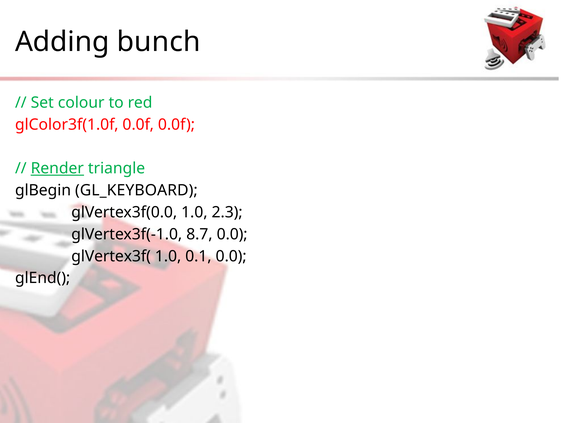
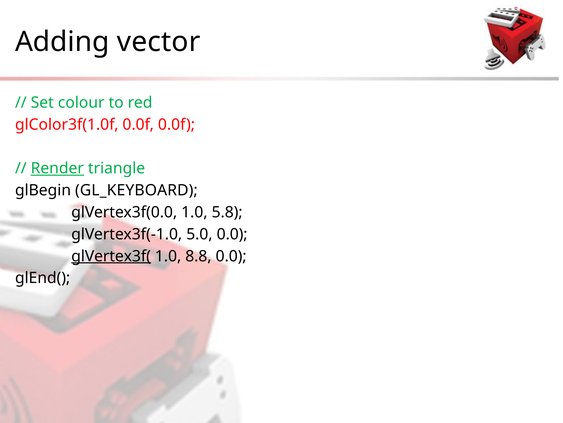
bunch: bunch -> vector (159, 42)
2.3: 2.3 -> 5.8 (227, 212)
8.7: 8.7 -> 5.0 (199, 234)
glVertex3f( underline: none -> present (111, 256)
0.1: 0.1 -> 8.8 (198, 256)
